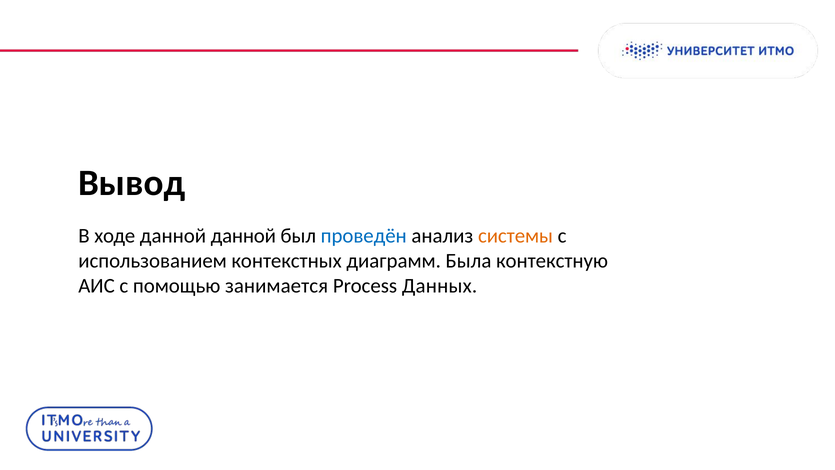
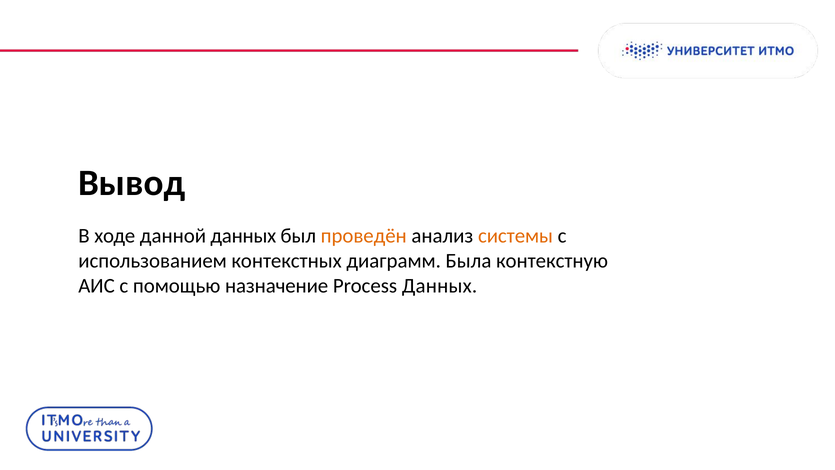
данной данной: данной -> данных (243, 236)
проведён colour: blue -> orange (364, 236)
занимается: занимается -> назначение (277, 286)
